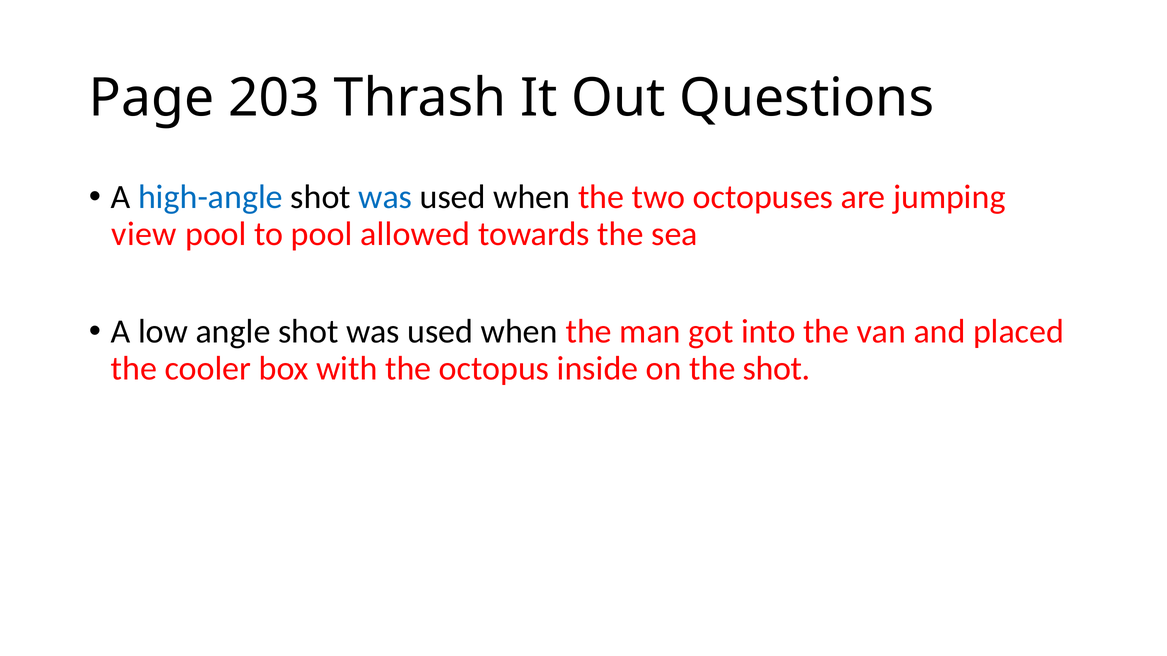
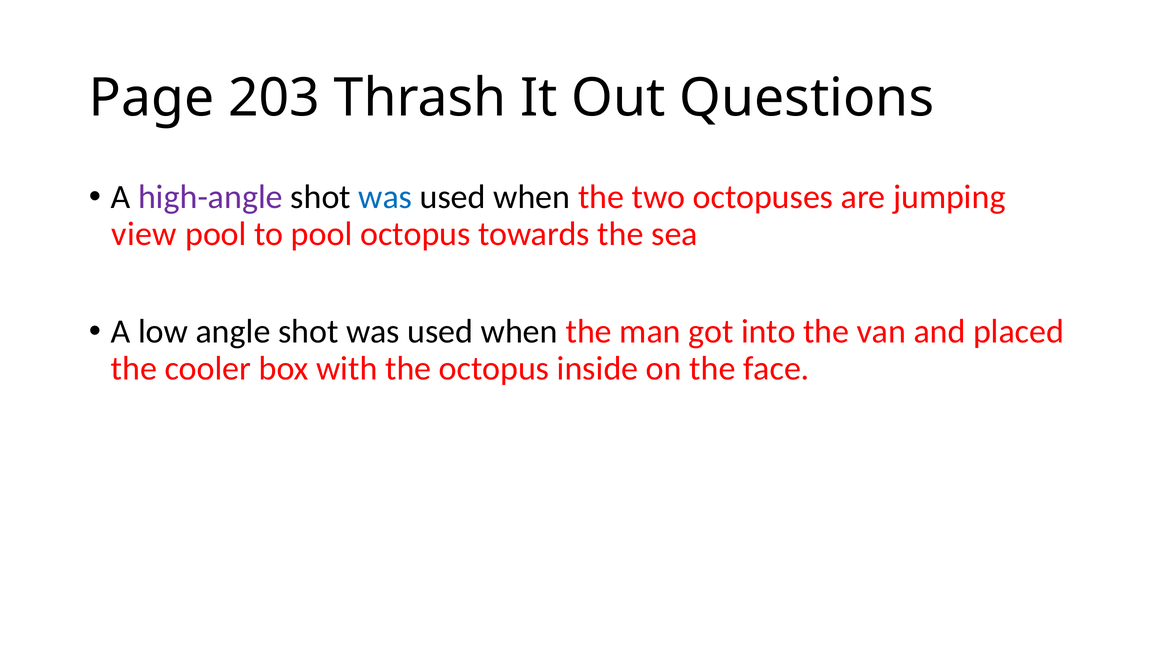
high-angle colour: blue -> purple (210, 197)
pool allowed: allowed -> octopus (415, 234)
the shot: shot -> face (776, 369)
